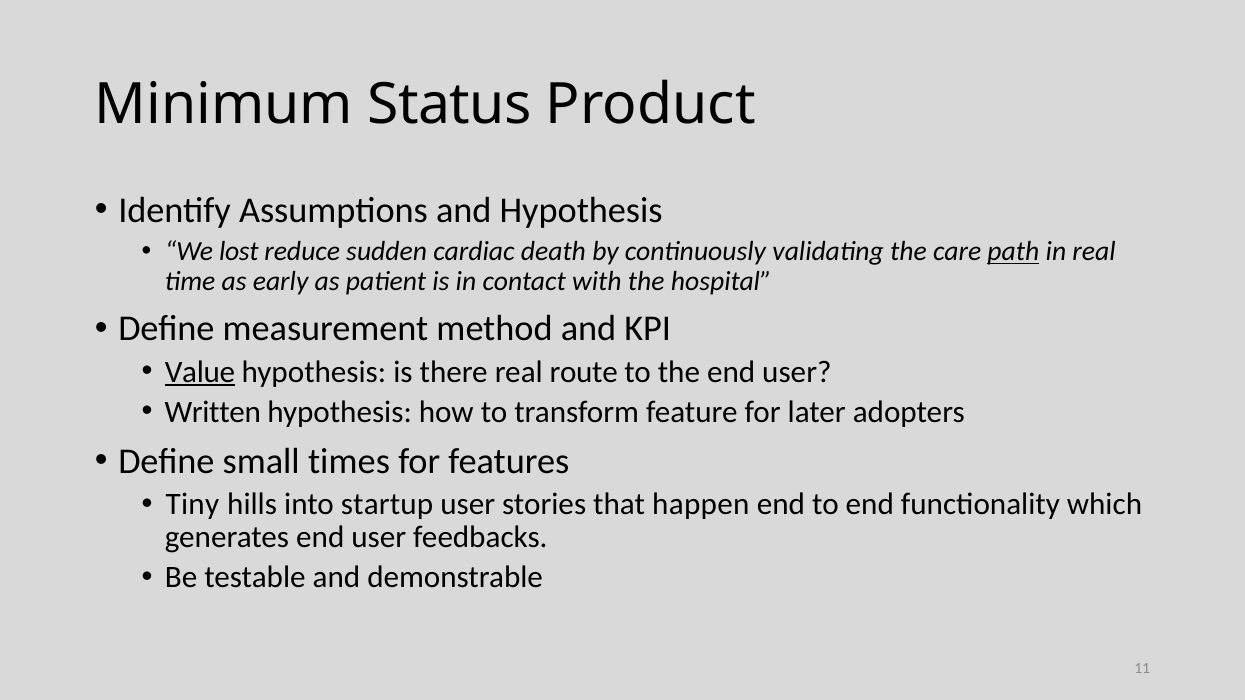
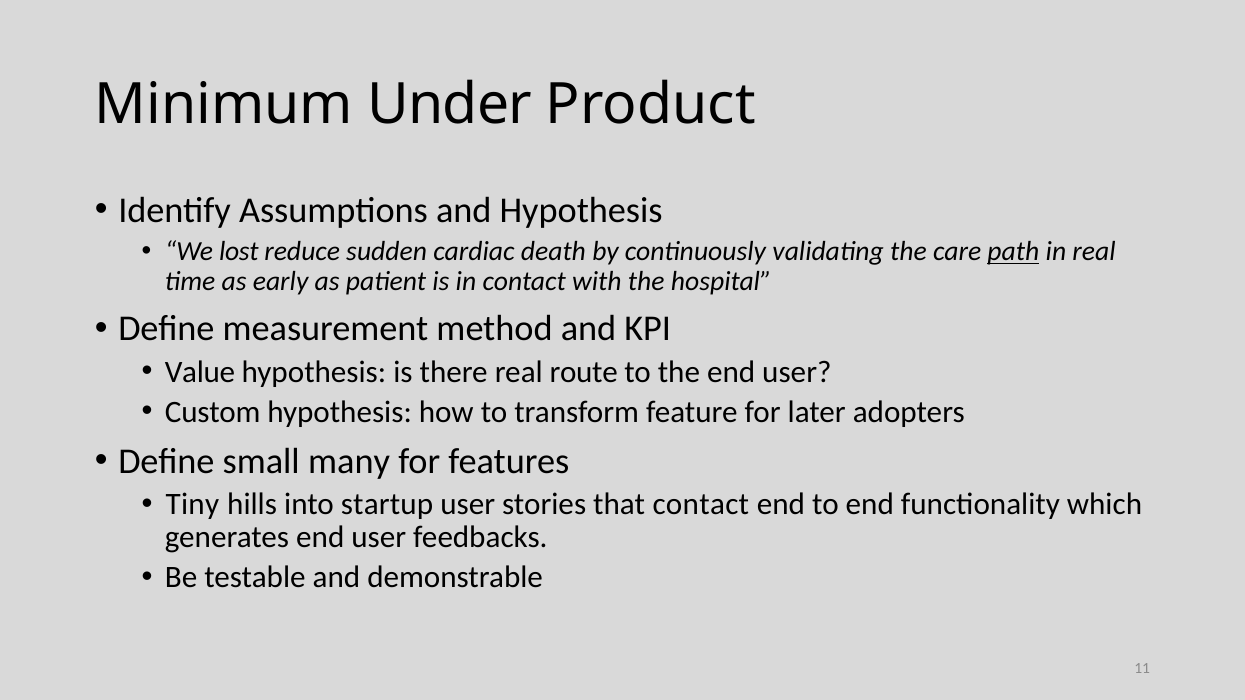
Status: Status -> Under (450, 105)
Value underline: present -> none (200, 372)
Written: Written -> Custom (213, 412)
times: times -> many (349, 461)
that happen: happen -> contact (701, 504)
